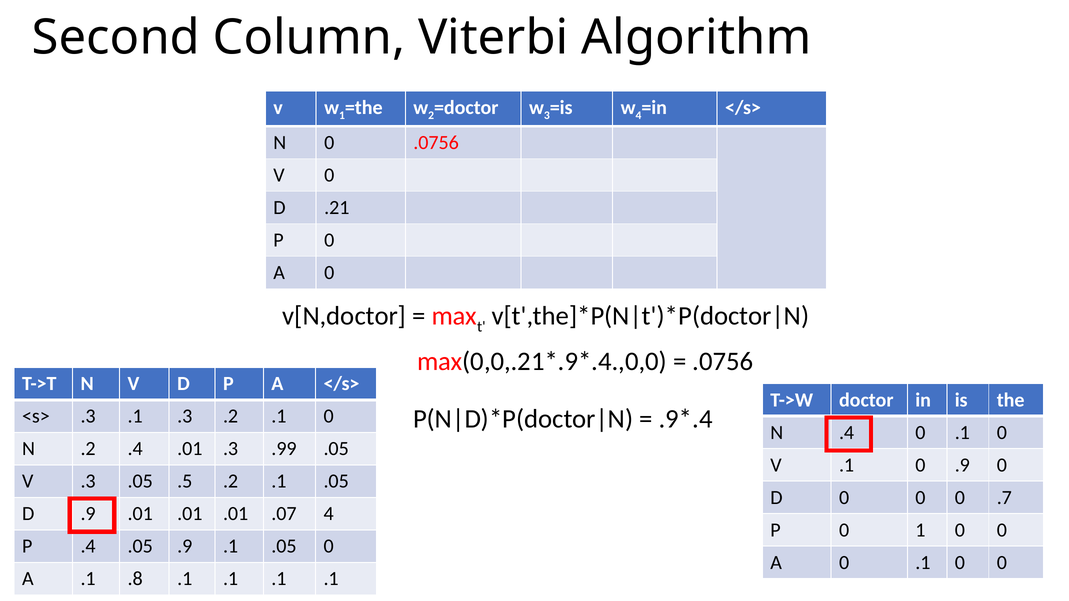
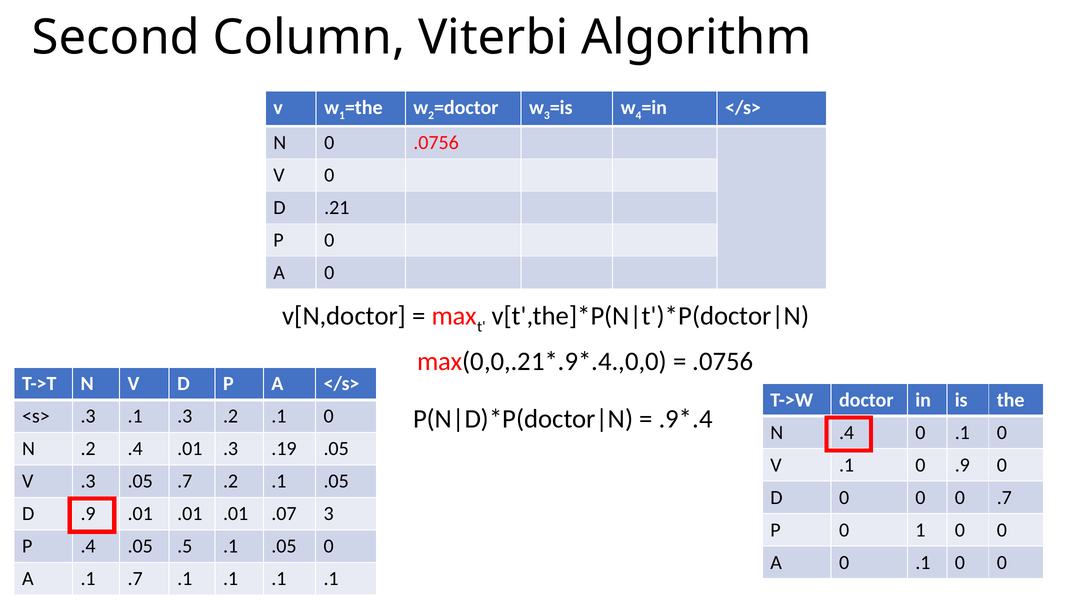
.99: .99 -> .19 (284, 449)
.05 .5: .5 -> .7 (185, 482)
.07 4: 4 -> 3 (329, 514)
.05 .9: .9 -> .5 (185, 547)
.1 .8: .8 -> .7 (135, 579)
